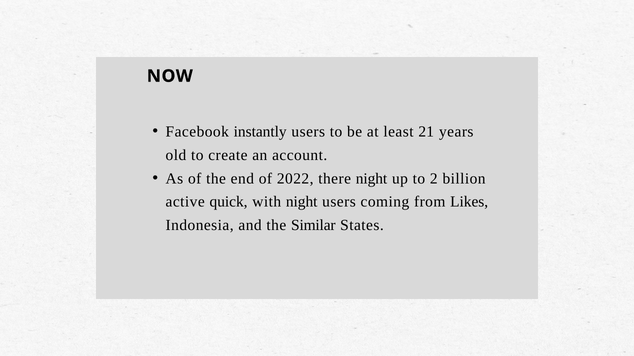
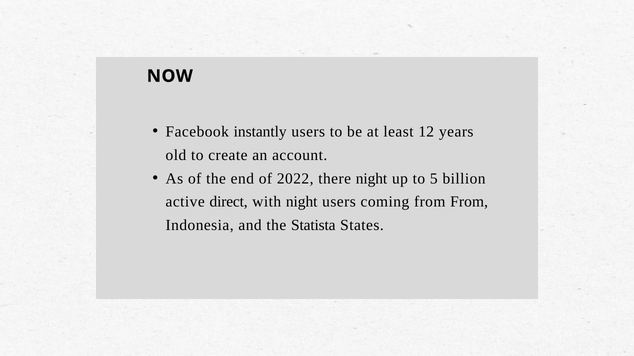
21: 21 -> 12 (426, 132)
2: 2 -> 5 (434, 179)
quick: quick -> direct (229, 202)
from Likes: Likes -> From (469, 202)
Similar: Similar -> Statista (313, 226)
